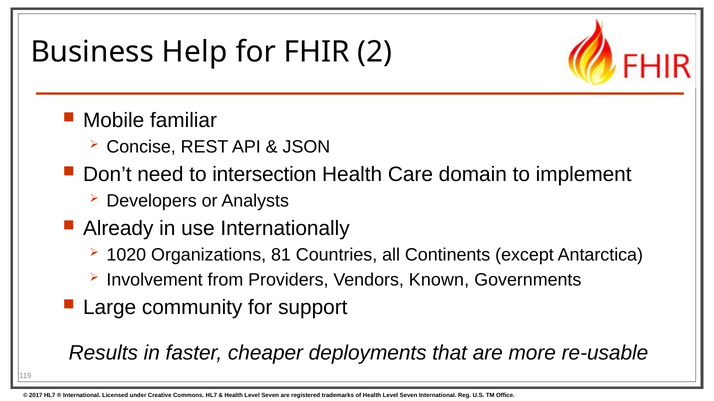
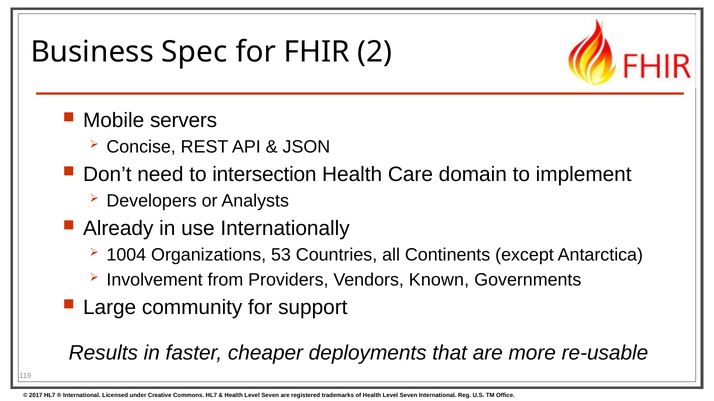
Help: Help -> Spec (195, 52)
familiar: familiar -> servers (184, 120)
1020: 1020 -> 1004 (126, 255)
81: 81 -> 53 (281, 255)
